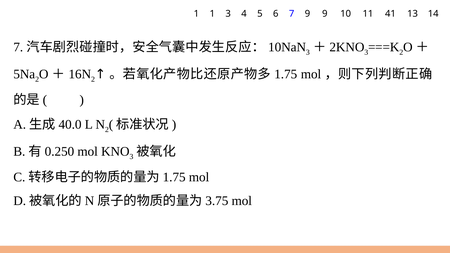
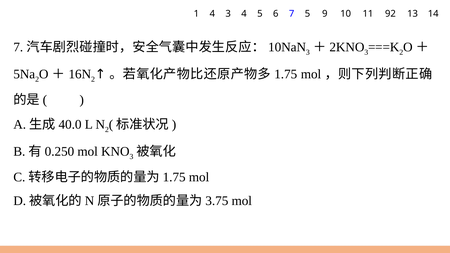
1 1: 1 -> 4 (212, 14)
7 9: 9 -> 5 (308, 14)
41: 41 -> 92 (390, 14)
